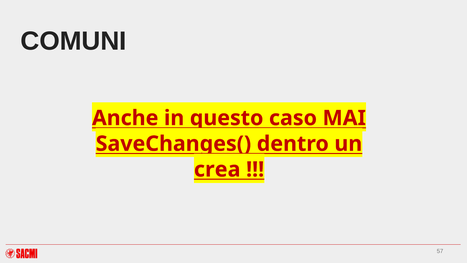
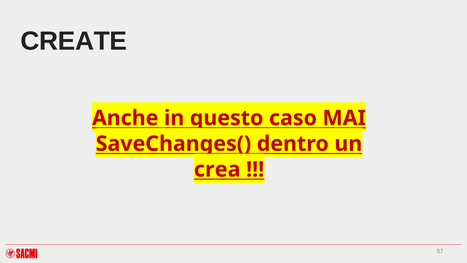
COMUNI: COMUNI -> CREATE (74, 41)
